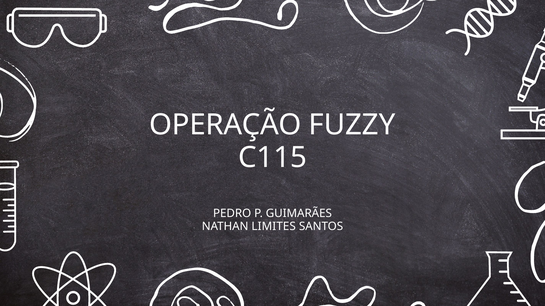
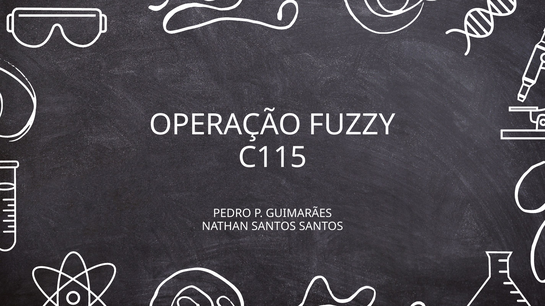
NATHAN LIMITES: LIMITES -> SANTOS (274, 227)
